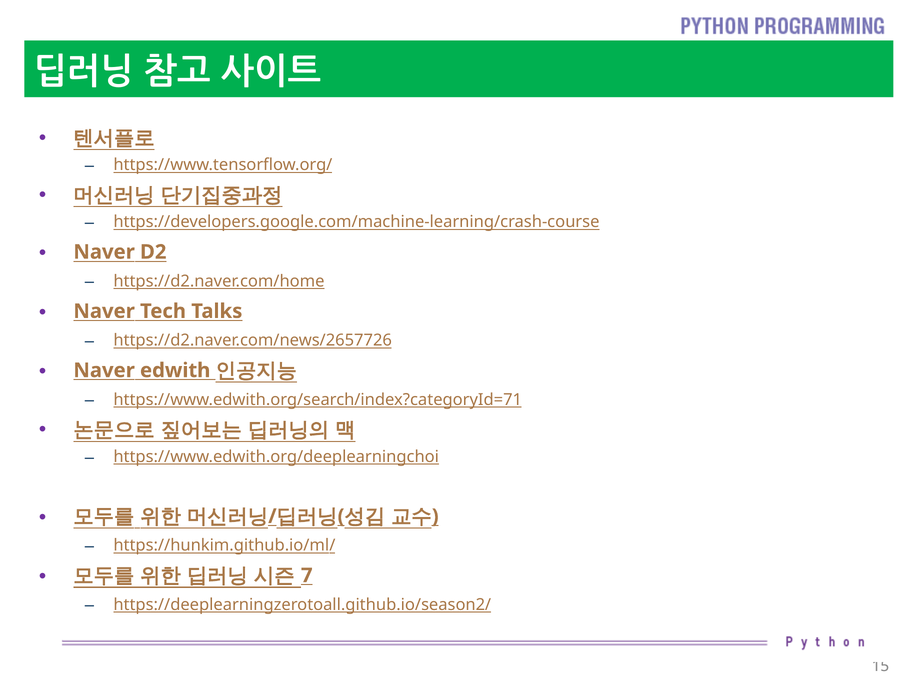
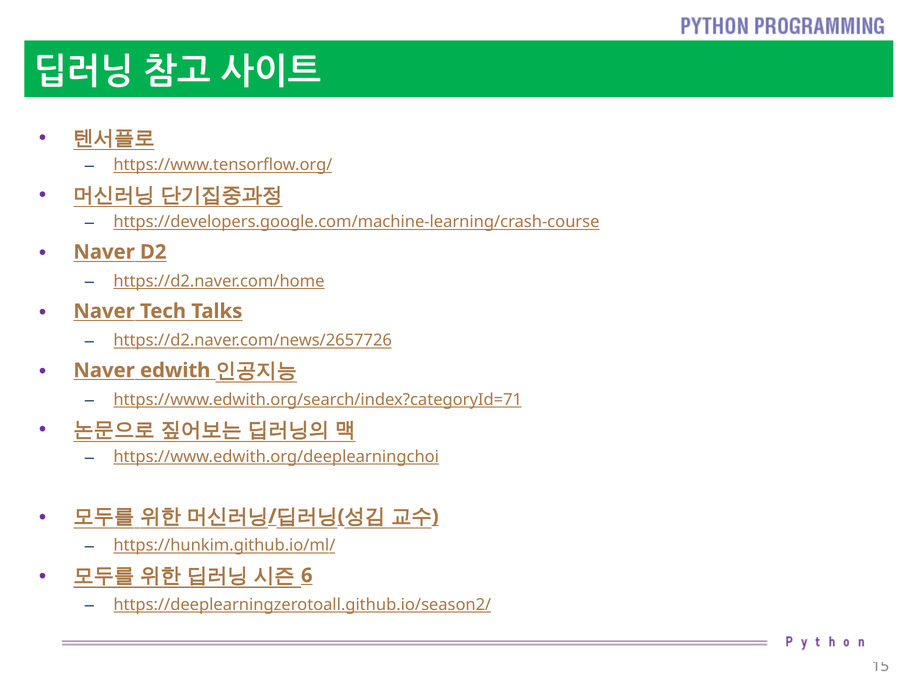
7: 7 -> 6 (307, 576)
